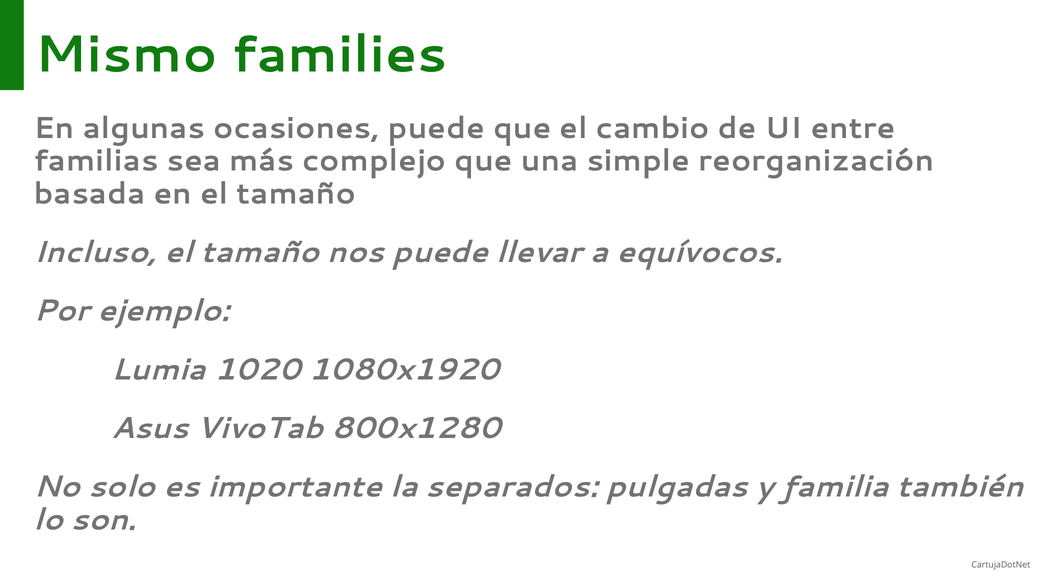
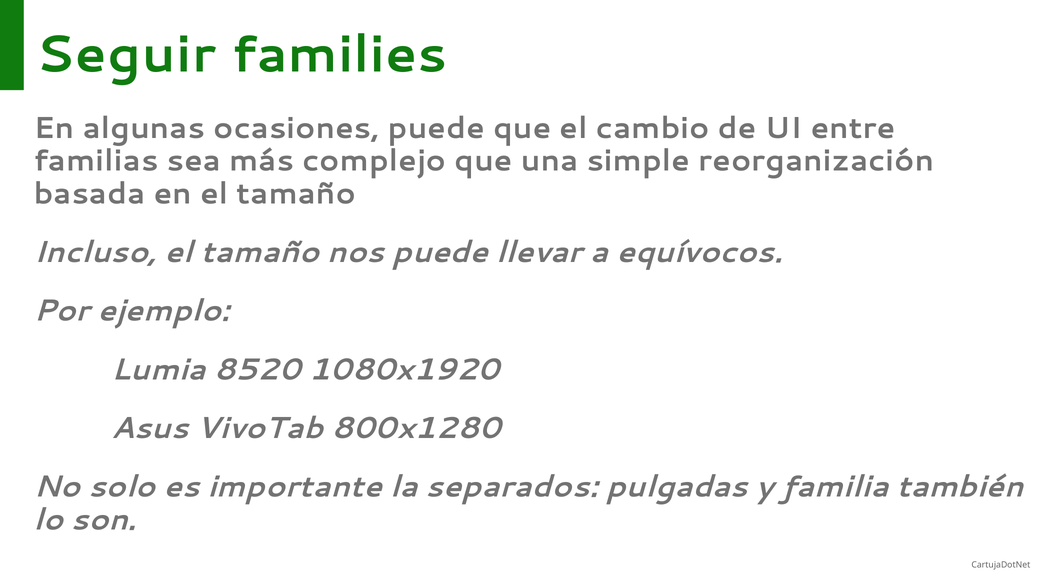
Mismo: Mismo -> Seguir (126, 55)
1020: 1020 -> 8520 (257, 370)
